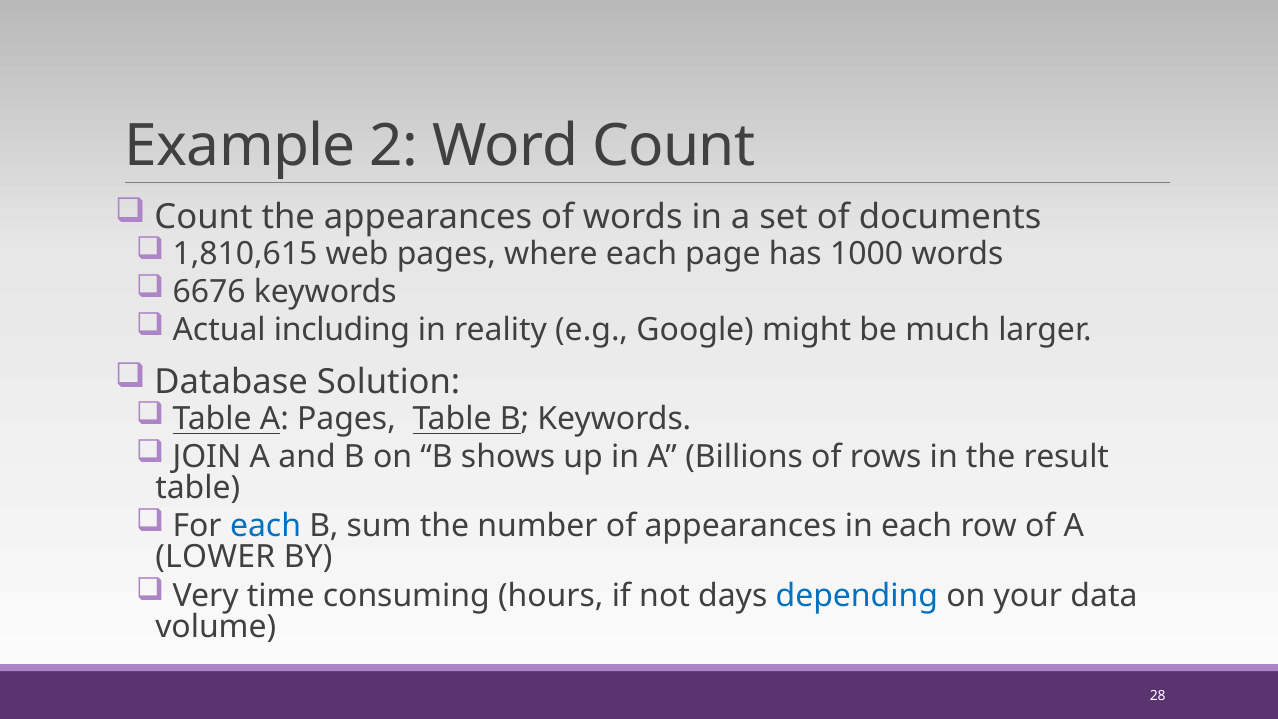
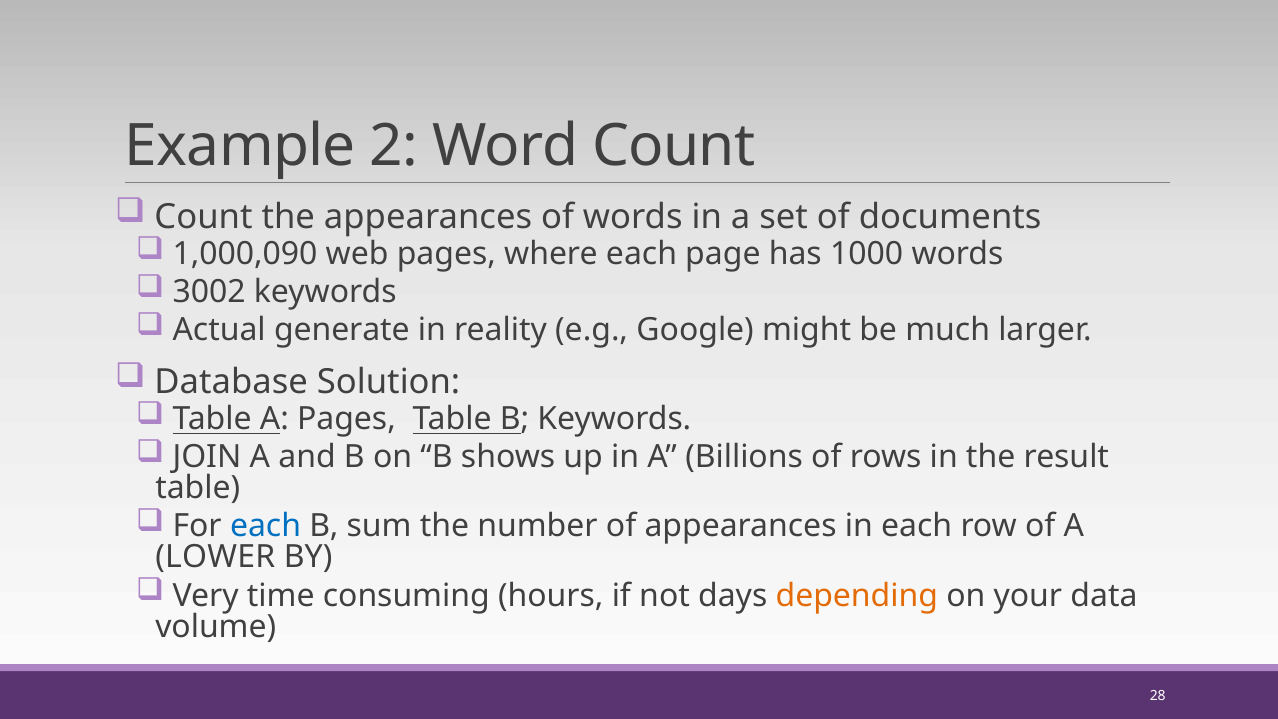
1,810,615: 1,810,615 -> 1,000,090 (245, 254)
6676: 6676 -> 3002 (209, 292)
including: including -> generate (342, 330)
depending colour: blue -> orange (857, 595)
